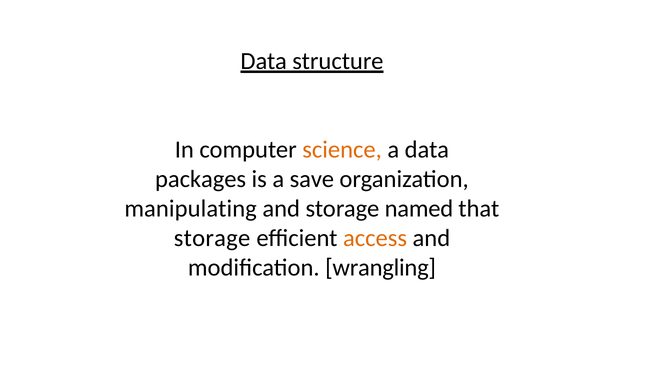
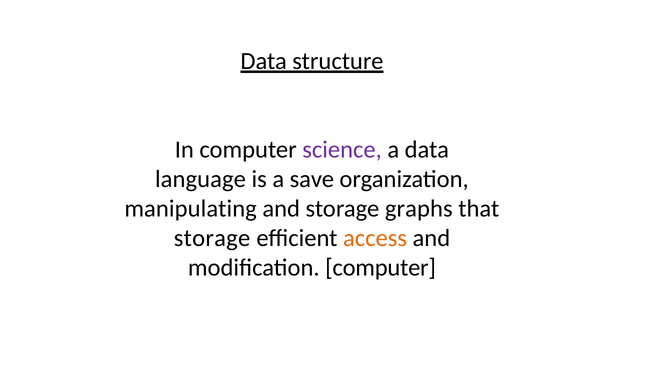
science colour: orange -> purple (342, 150)
packages: packages -> language (201, 179)
named: named -> graphs (419, 209)
modification wrangling: wrangling -> computer (381, 268)
